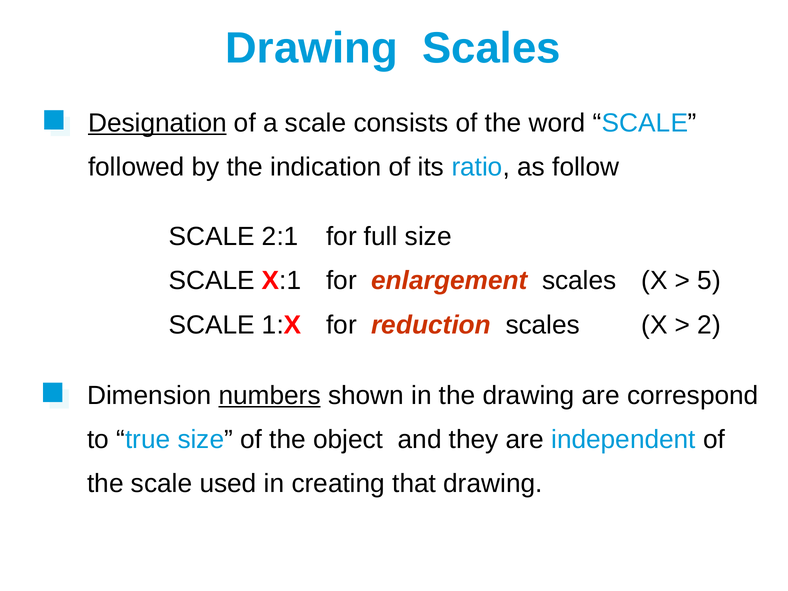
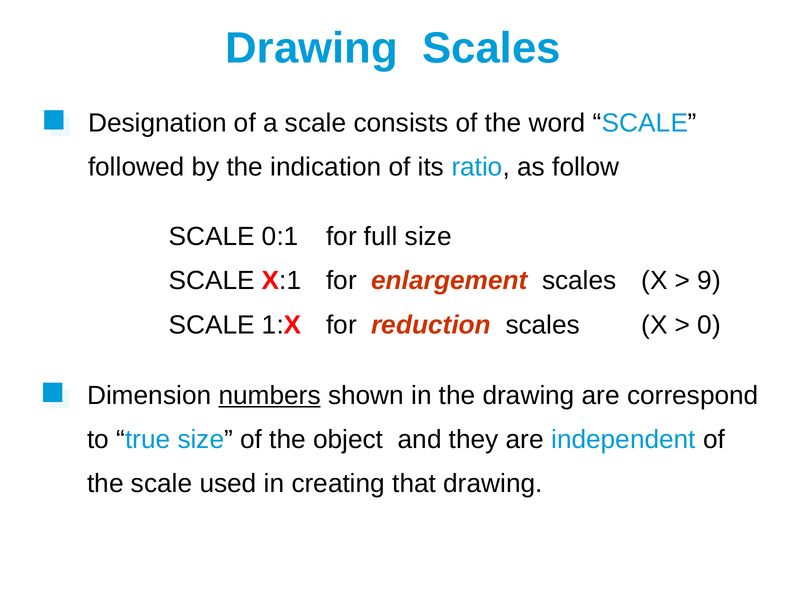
Designation underline: present -> none (157, 123)
2:1: 2:1 -> 0:1 (280, 237)
5: 5 -> 9 (709, 281)
2: 2 -> 0 (709, 325)
